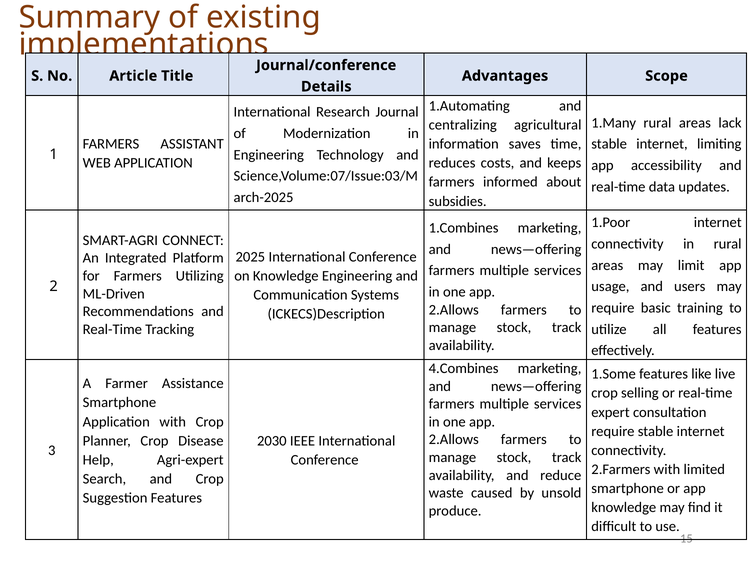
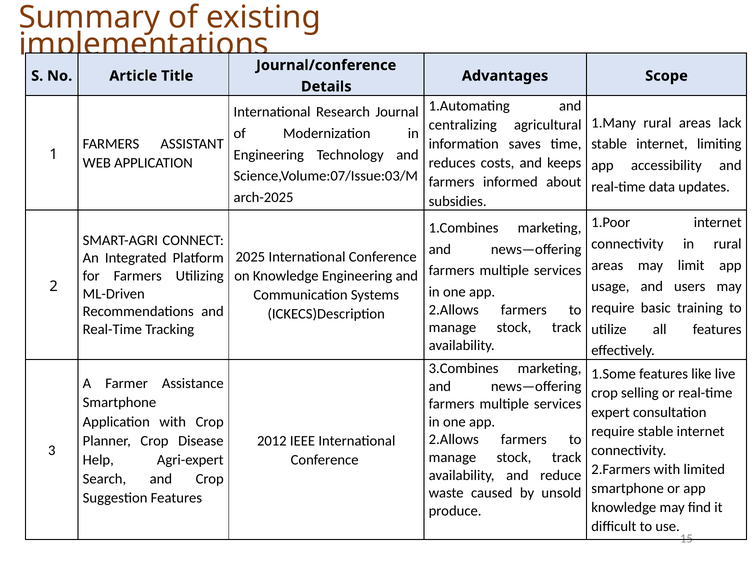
4.Combines: 4.Combines -> 3.Combines (464, 368)
2030: 2030 -> 2012 (272, 441)
